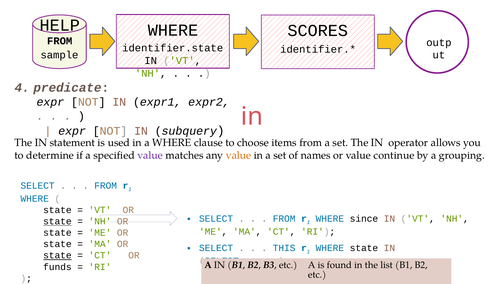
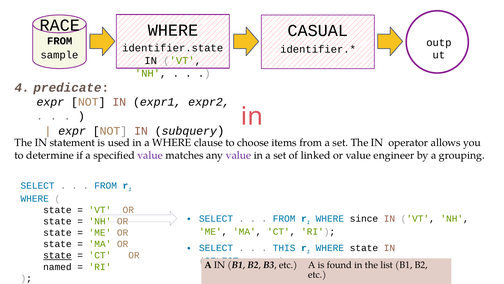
HELP: HELP -> RACE (60, 25)
SCORES: SCORES -> CASUAL (318, 31)
value colour: orange -> purple (238, 155)
names: names -> linked (316, 155)
continue: continue -> engineer (394, 155)
state underline: present -> none (57, 221)
funds: funds -> named (57, 266)
